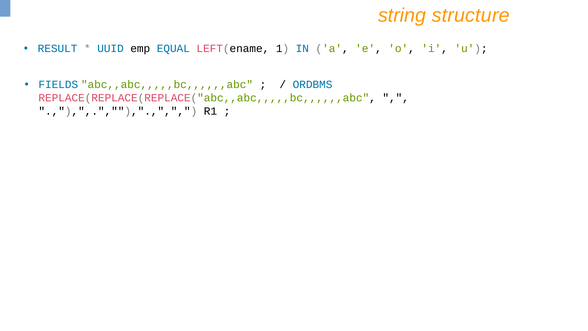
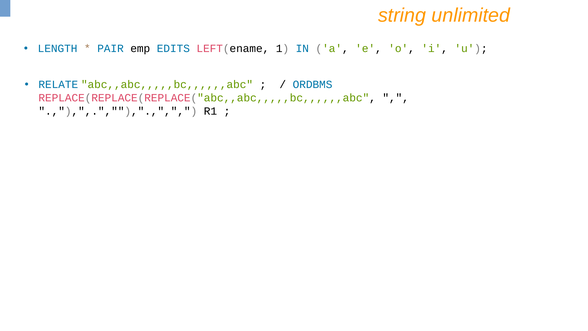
structure: structure -> unlimited (471, 15)
RESULT: RESULT -> LENGTH (58, 49)
UUID: UUID -> PAIR (110, 49)
EQUAL: EQUAL -> EDITS (173, 49)
FIELDS: FIELDS -> RELATE (58, 85)
